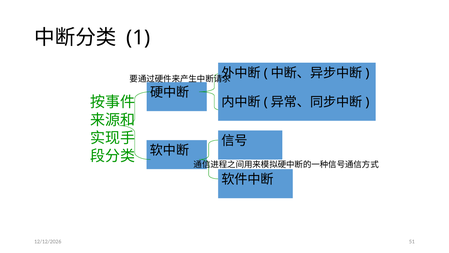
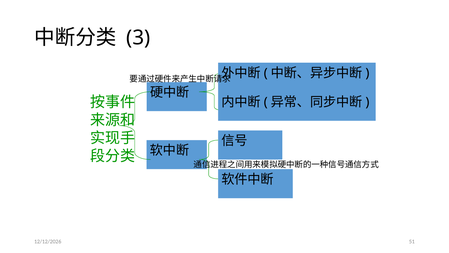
1: 1 -> 3 (138, 38)
